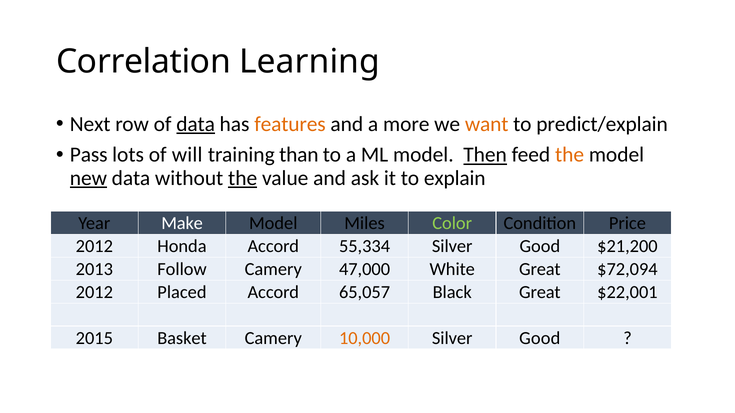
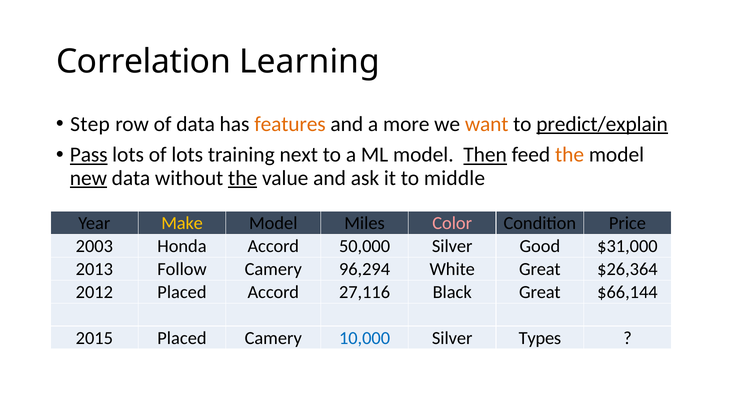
Next: Next -> Step (90, 124)
data underline: present -> none (196, 124)
predict/explain underline: none -> present (602, 124)
Pass underline: none -> present (89, 155)
of will: will -> lots (187, 155)
than: than -> next (299, 155)
explain: explain -> middle (455, 178)
Make colour: white -> yellow (182, 223)
Color colour: light green -> pink (452, 223)
2012: 2012 -> 2003 (94, 246)
55,334: 55,334 -> 50,000 (365, 246)
$21,200: $21,200 -> $31,000 (627, 246)
47,000: 47,000 -> 96,294 (365, 269)
$72,094: $72,094 -> $26,364 (627, 269)
65,057: 65,057 -> 27,116 (365, 292)
$22,001: $22,001 -> $66,144 (627, 292)
2015 Basket: Basket -> Placed (182, 338)
10,000 colour: orange -> blue (365, 338)
Good: Good -> Types (540, 338)
